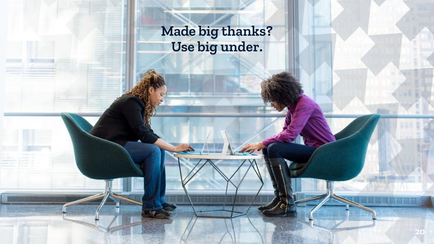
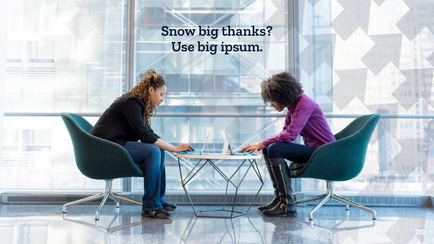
Made: Made -> Snow (178, 31)
under: under -> ipsum (242, 47)
